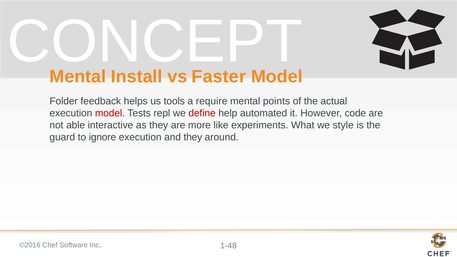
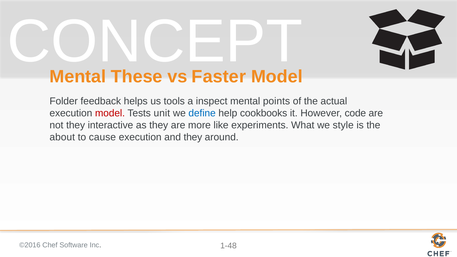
Install: Install -> These (137, 77)
require: require -> inspect (212, 101)
repl: repl -> unit (162, 113)
define colour: red -> blue (202, 113)
automated: automated -> cookbooks (264, 113)
not able: able -> they (76, 125)
guard: guard -> about (62, 137)
ignore: ignore -> cause (102, 137)
